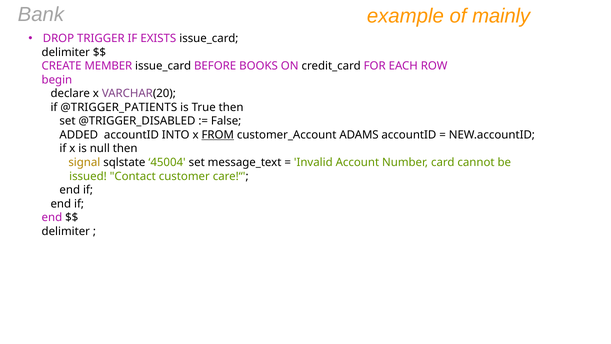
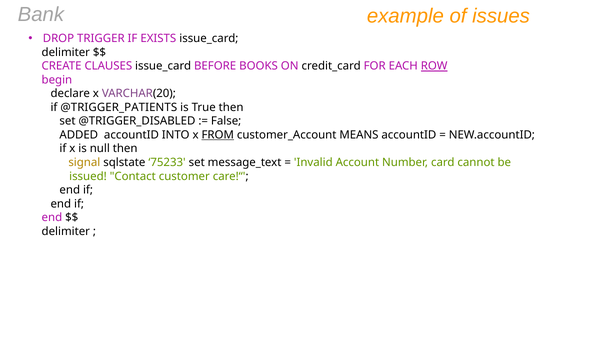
mainly: mainly -> issues (501, 16)
MEMBER: MEMBER -> CLAUSES (108, 66)
ROW underline: none -> present (434, 66)
ADAMS: ADAMS -> MEANS (359, 135)
45004: 45004 -> 75233 (167, 162)
